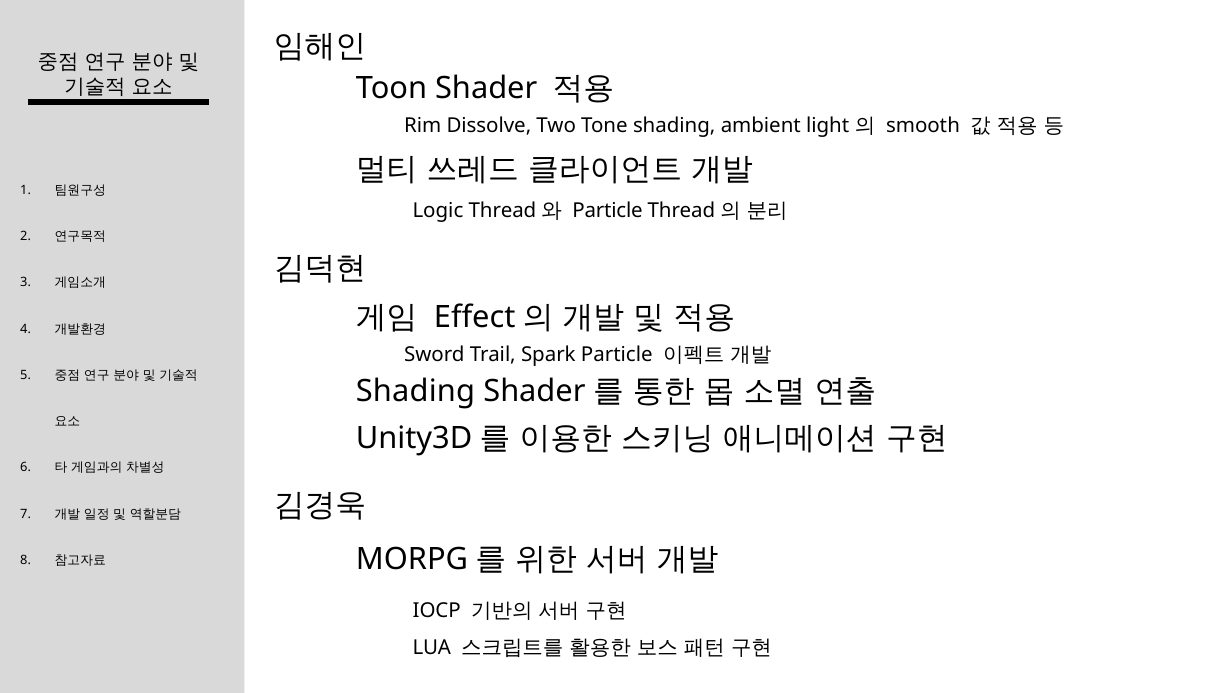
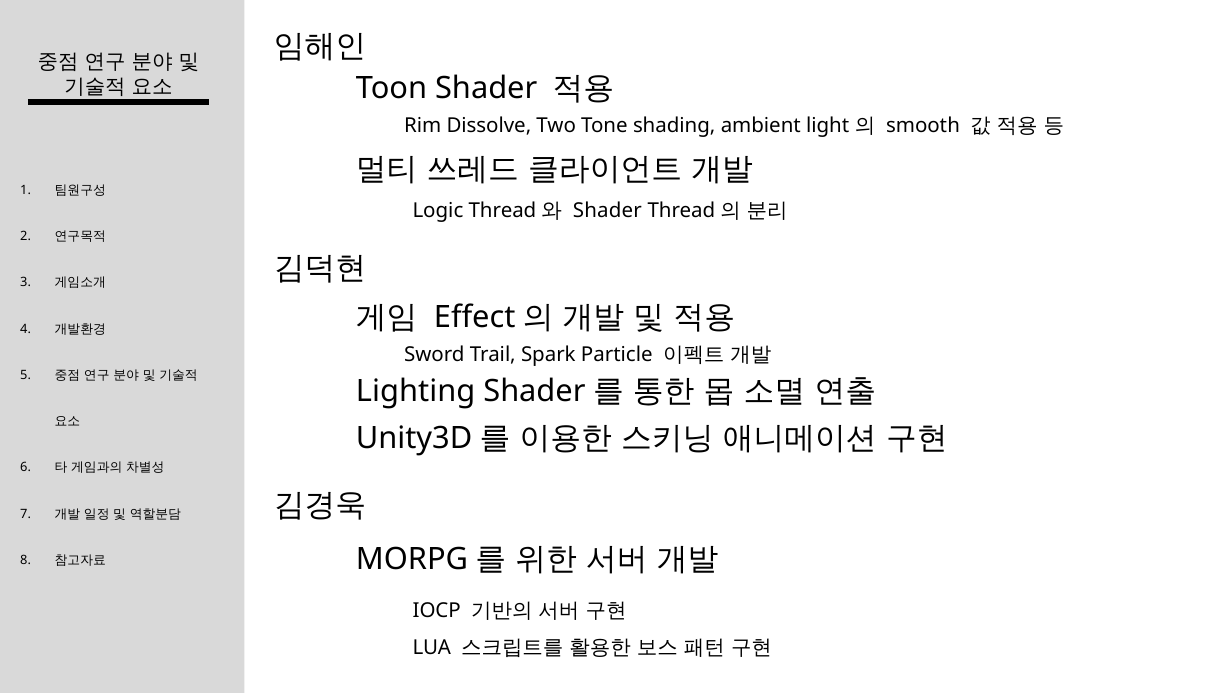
Particle: Particle -> Shader (607, 211)
Shading: Shading -> Lighting (416, 391)
